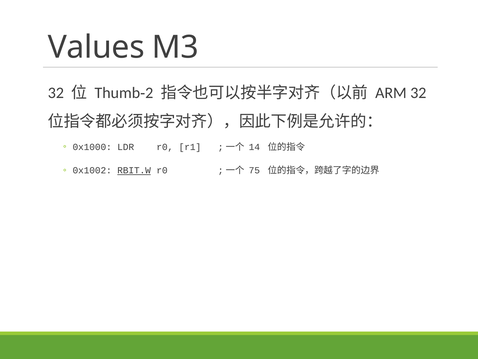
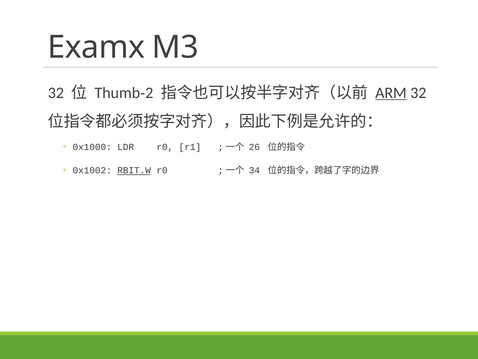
Values: Values -> Examx (96, 47)
ARM underline: none -> present (391, 93)
14: 14 -> 26 (254, 147)
75: 75 -> 34 (254, 170)
